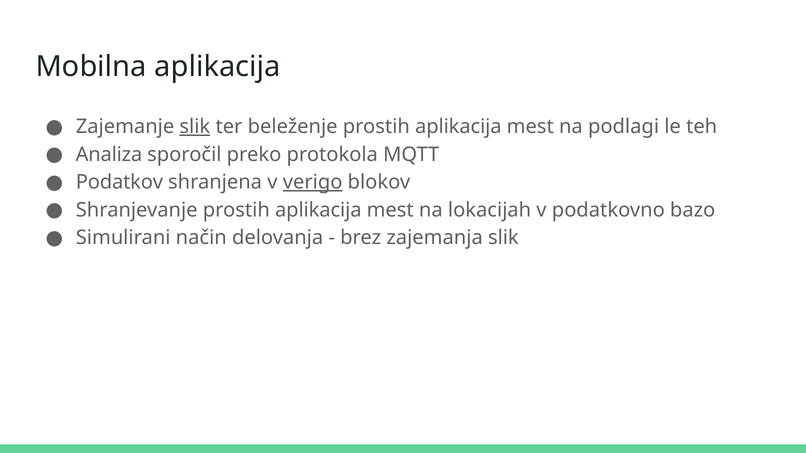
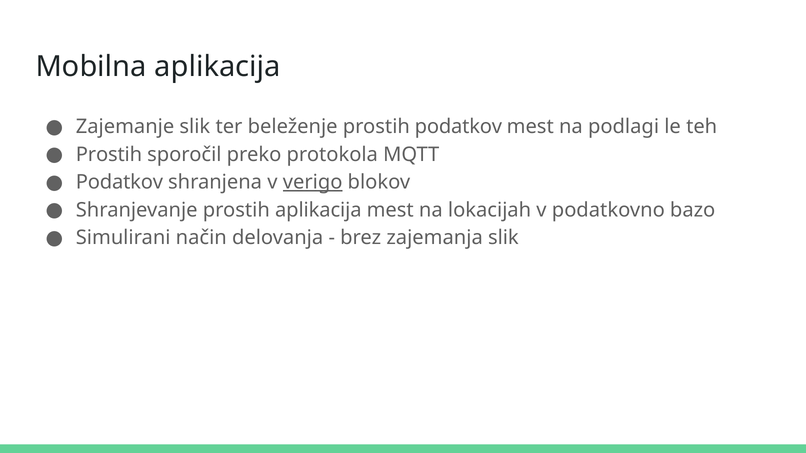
slik underline: present -> none (195, 127)
beleženje prostih aplikacija: aplikacija -> podatkov (458, 127)
Analiza: Analiza -> Prostih (109, 155)
